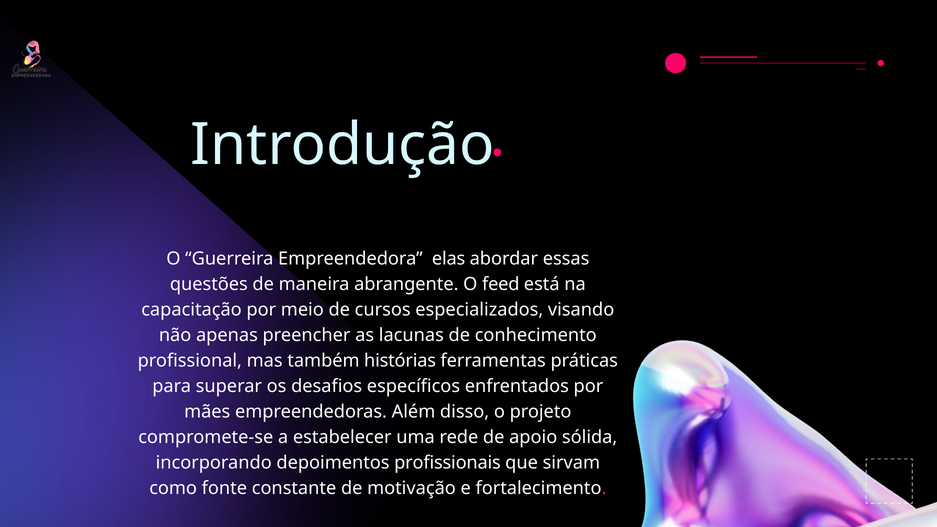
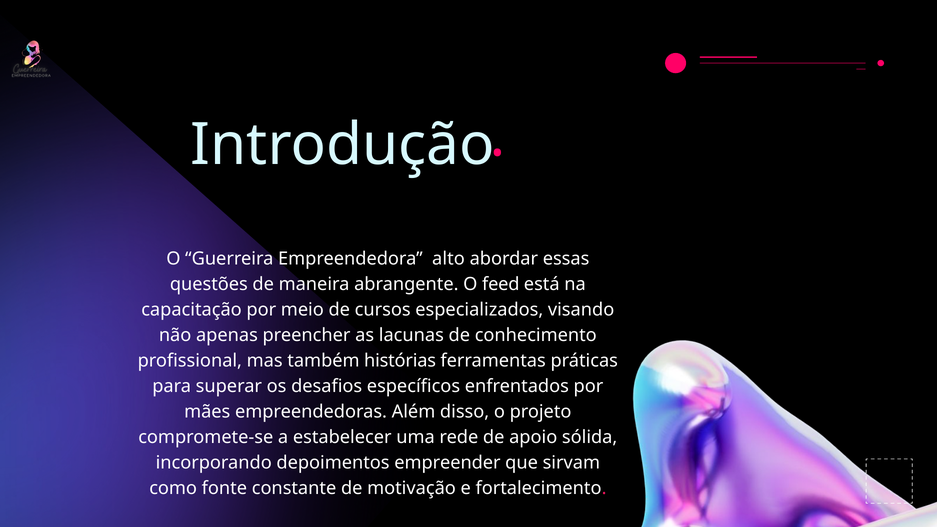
elas: elas -> alto (448, 259)
profissionais: profissionais -> empreender (447, 463)
